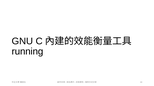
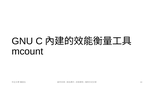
running: running -> mcount (27, 52)
